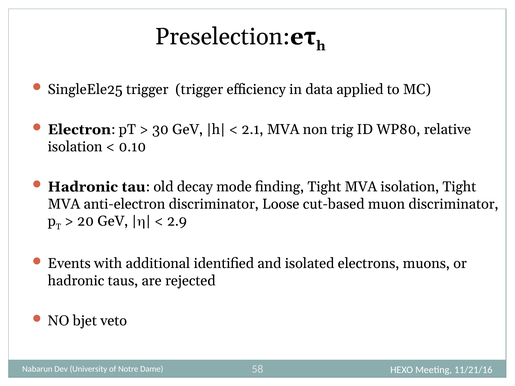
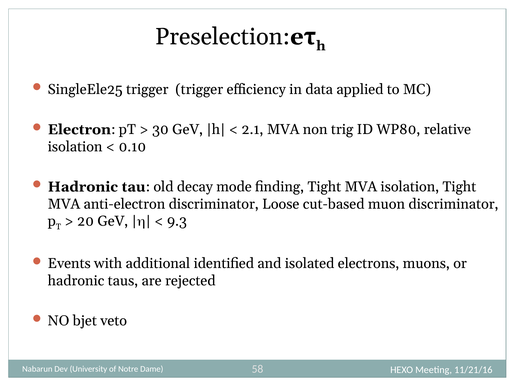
2.9: 2.9 -> 9.3 (177, 221)
